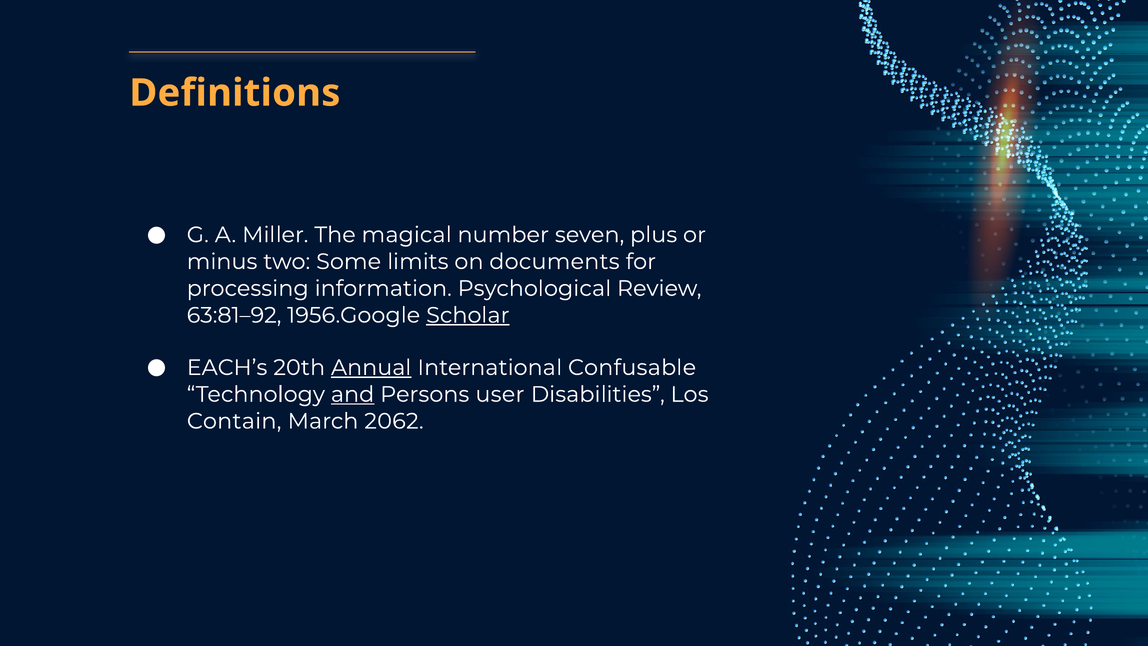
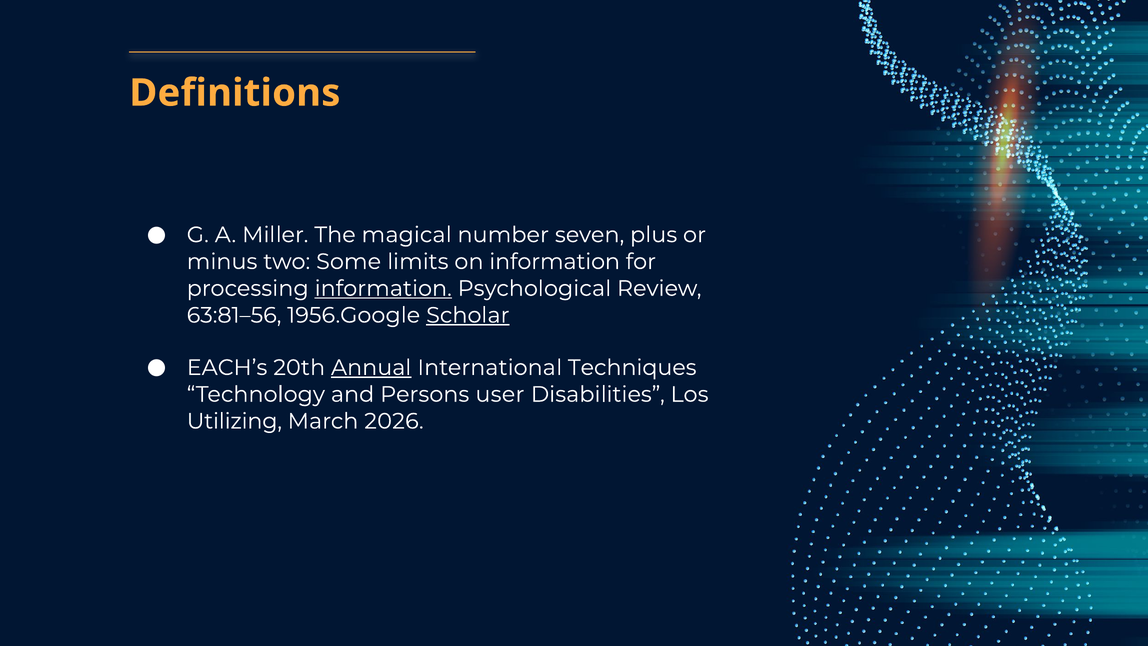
on documents: documents -> information (555, 262)
information underline: none -> present (383, 288)
63:81–92: 63:81–92 -> 63:81–56 (234, 315)
Confusable: Confusable -> Techniques (632, 367)
and underline: present -> none (353, 394)
Contain: Contain -> Utilizing (234, 421)
2062: 2062 -> 2026 (394, 421)
